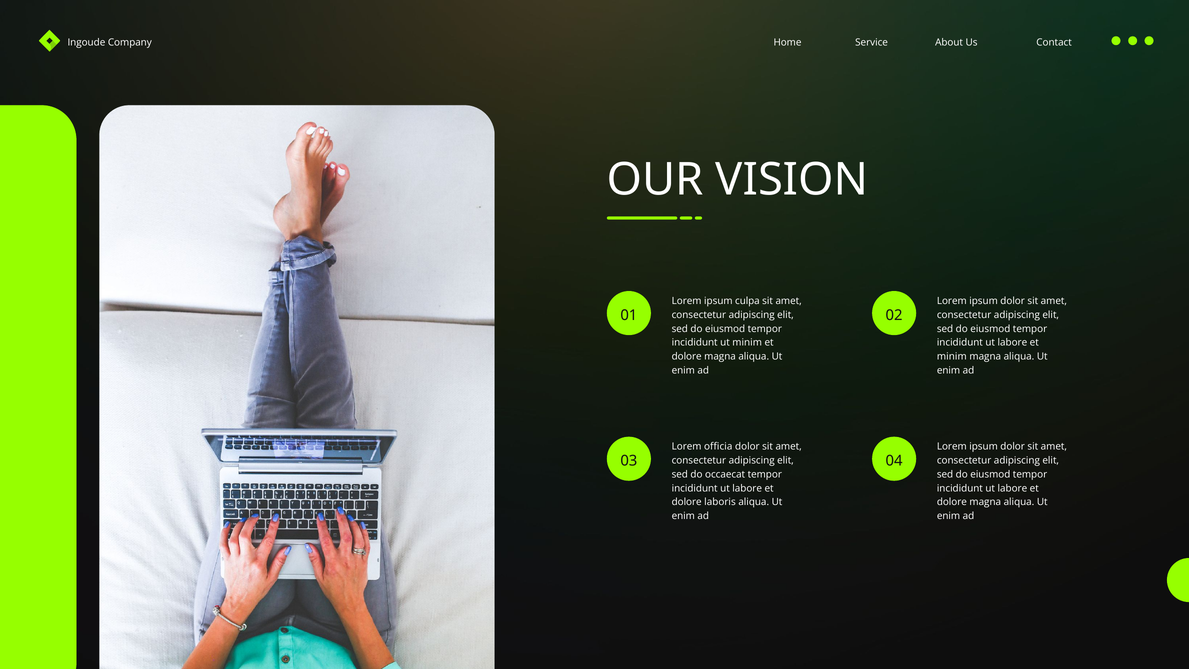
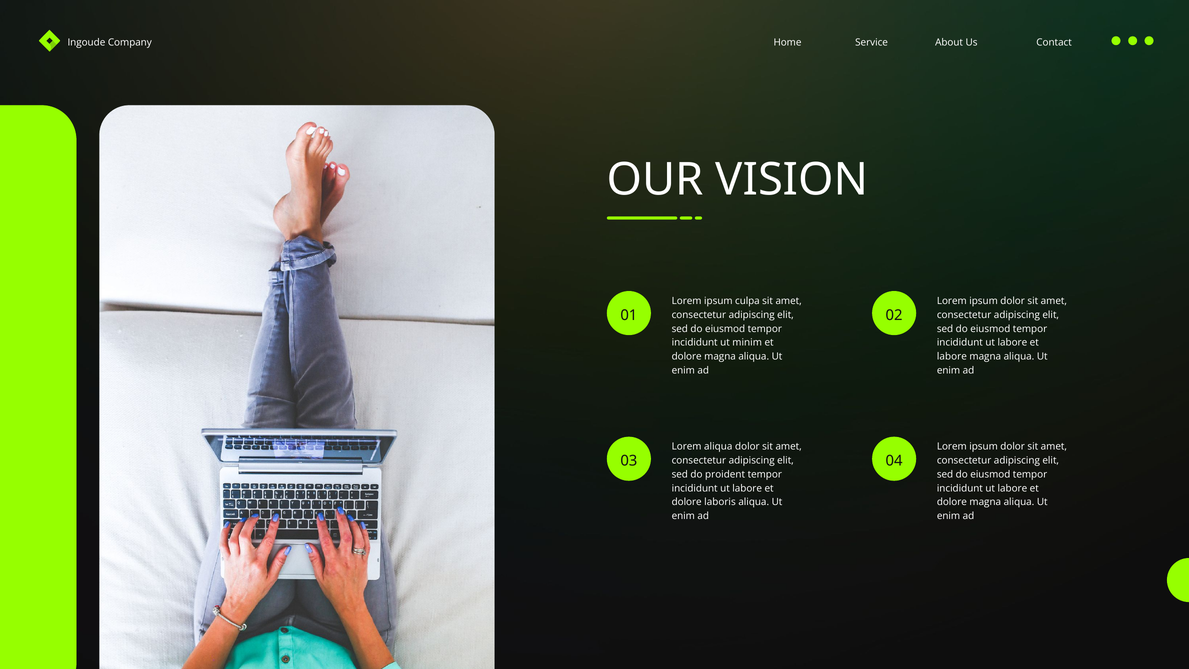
minim: minim -> labore (952, 356)
Lorem officia: officia -> aliqua (718, 447)
occaecat: occaecat -> proident (725, 474)
